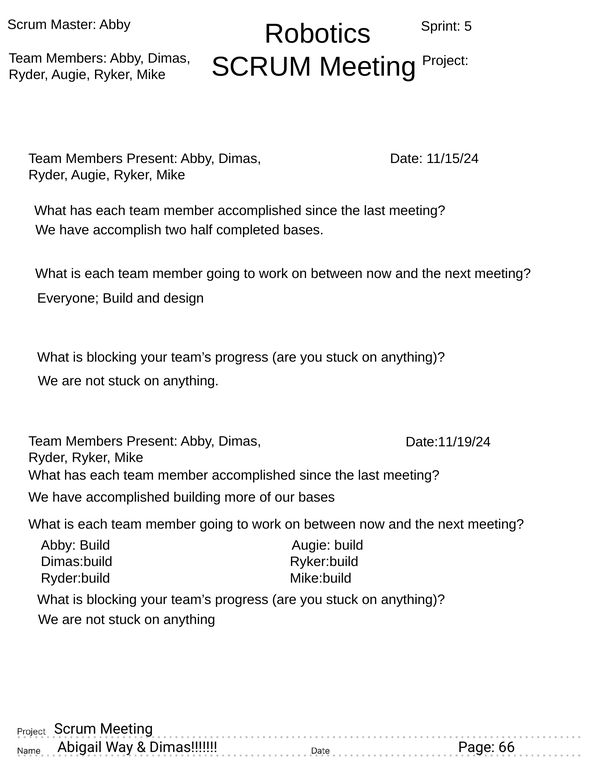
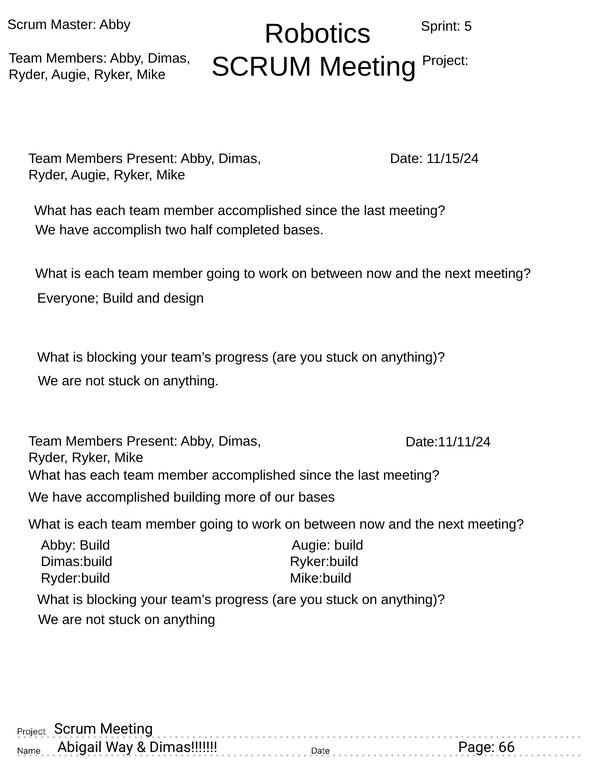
Date:11/19/24: Date:11/19/24 -> Date:11/11/24 (448, 442)
